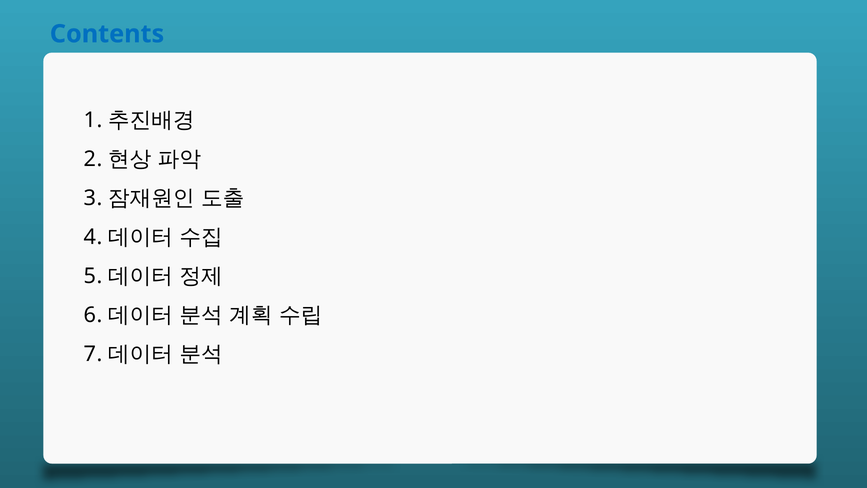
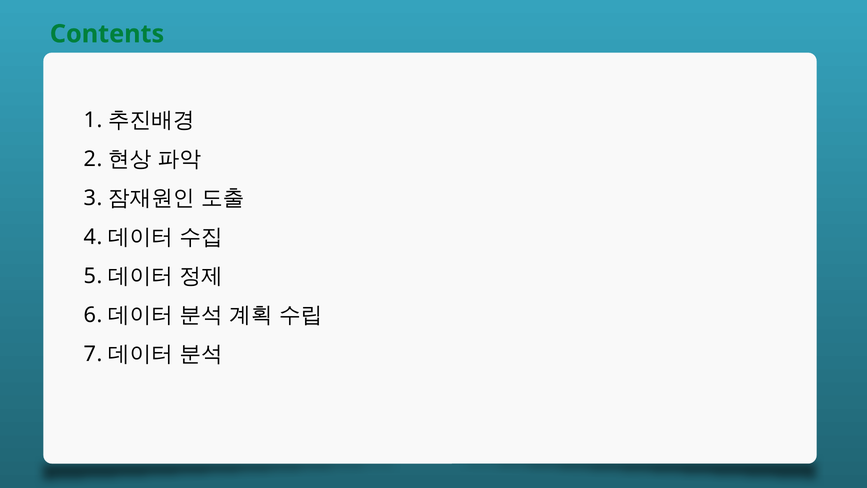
Contents colour: blue -> green (107, 34)
